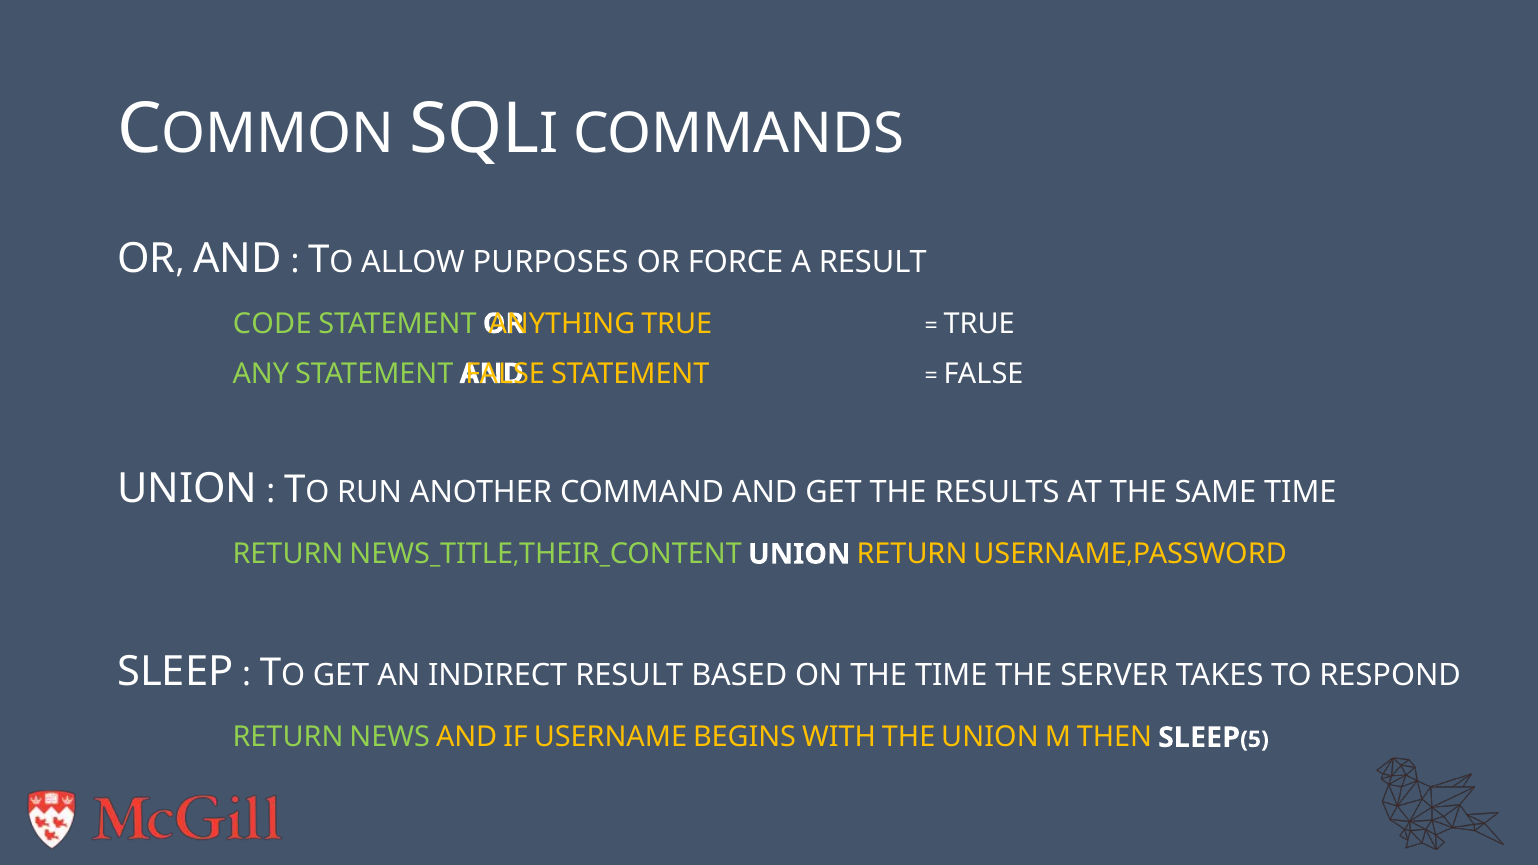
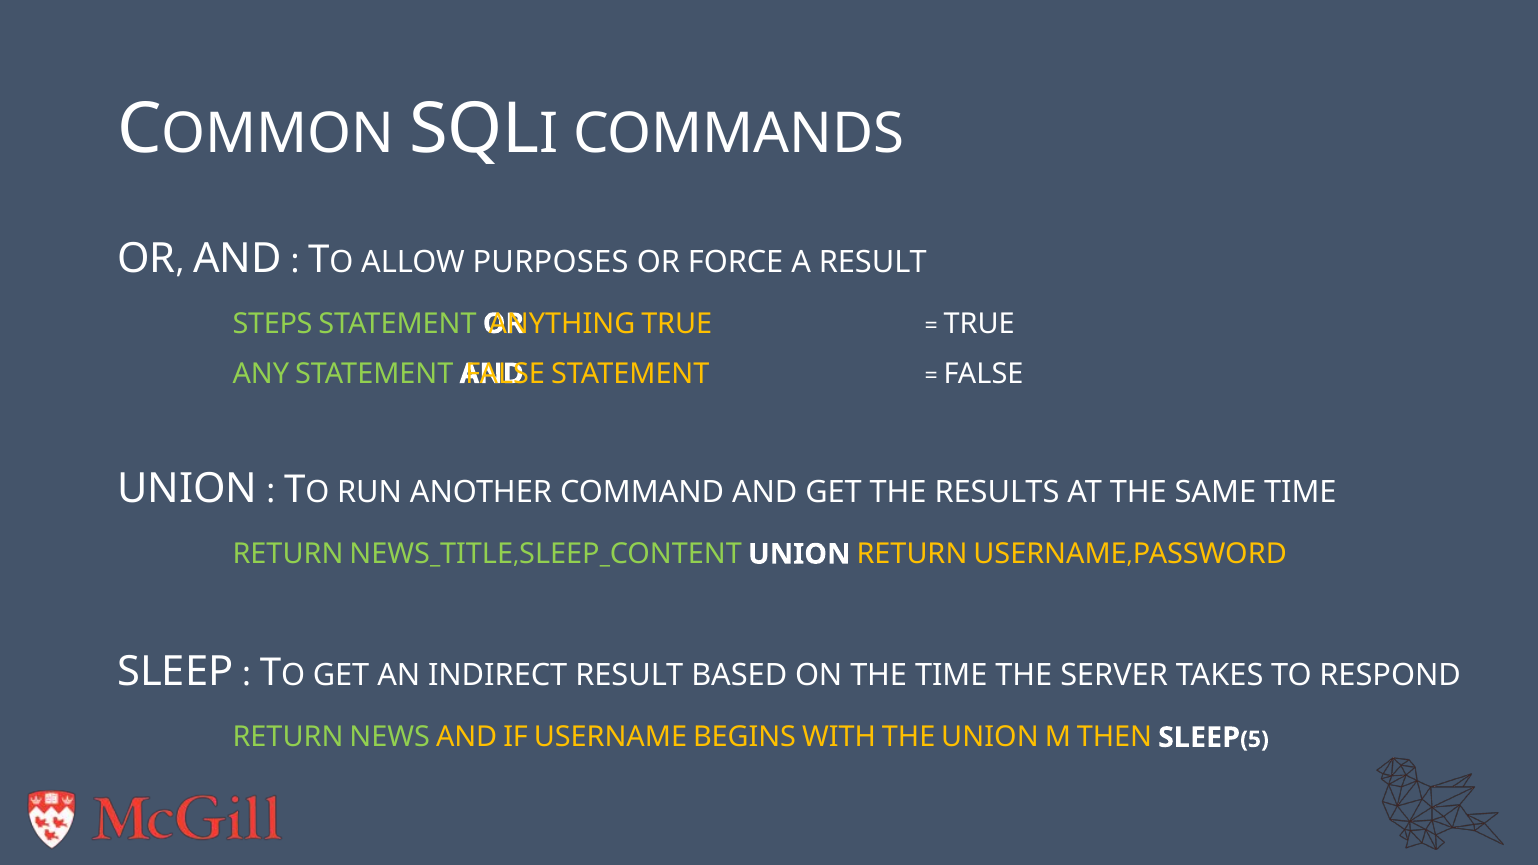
CODE: CODE -> STEPS (273, 324)
THEIR: THEIR -> SLEEP (559, 554)
